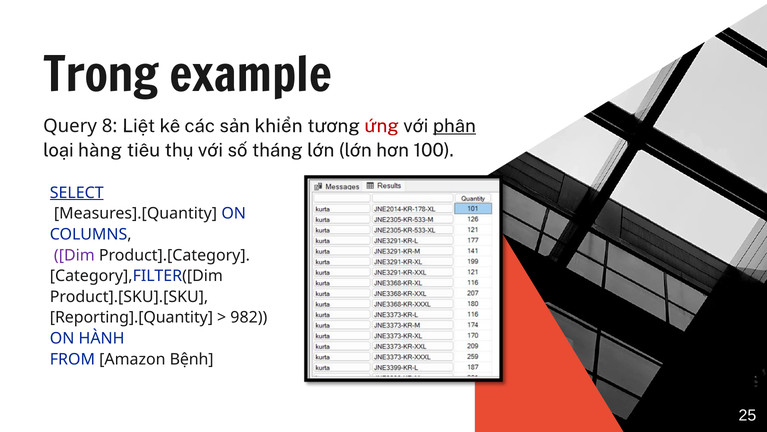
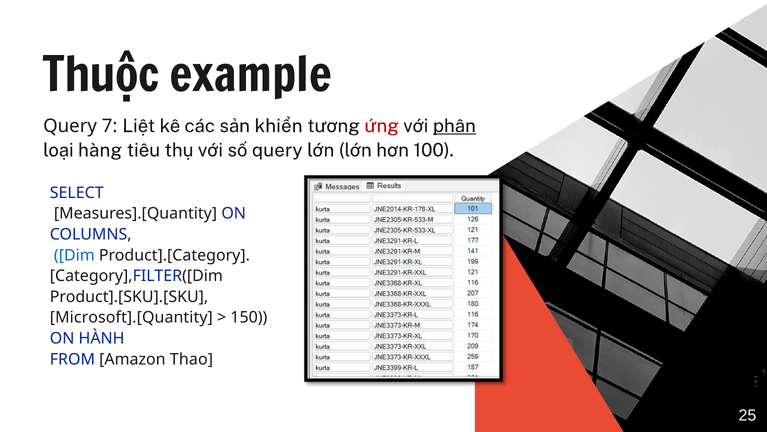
Trong: Trong -> Thuộc (101, 75)
8: 8 -> 7 (110, 126)
số tháng: tháng -> query (277, 150)
SELECT underline: present -> none (77, 193)
Dim colour: purple -> blue (74, 255)
Reporting].[Quantity: Reporting].[Quantity -> Microsoft].[Quantity (131, 317)
982: 982 -> 150 (249, 317)
Bệnh: Bệnh -> Thao (191, 359)
